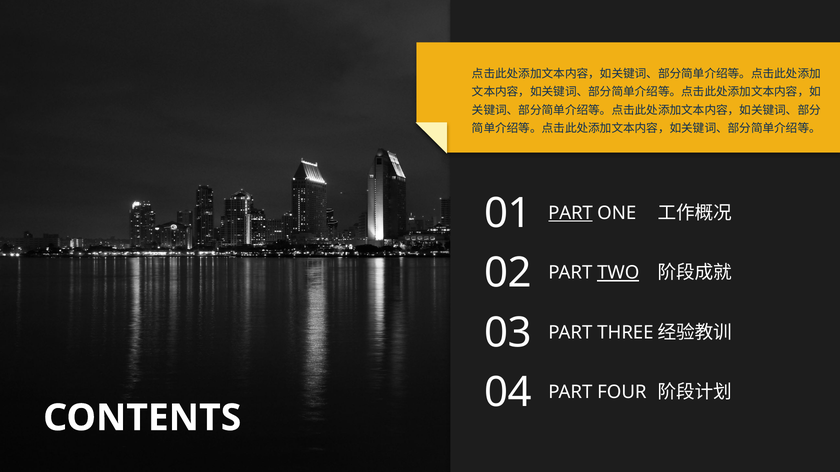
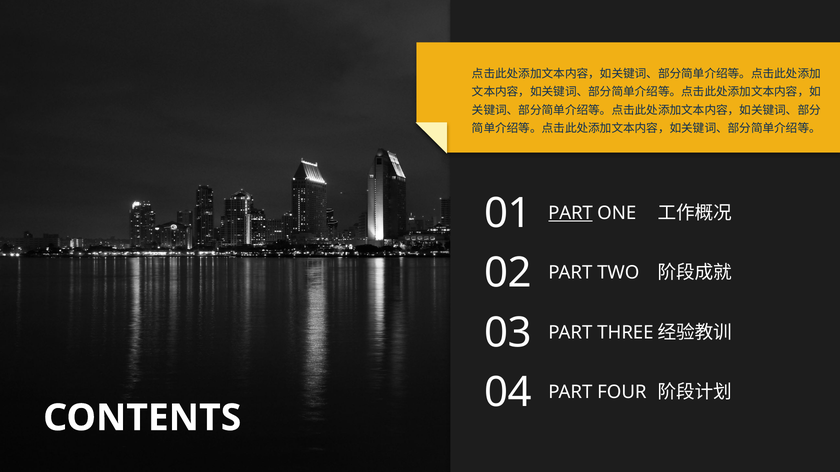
TWO underline: present -> none (618, 273)
